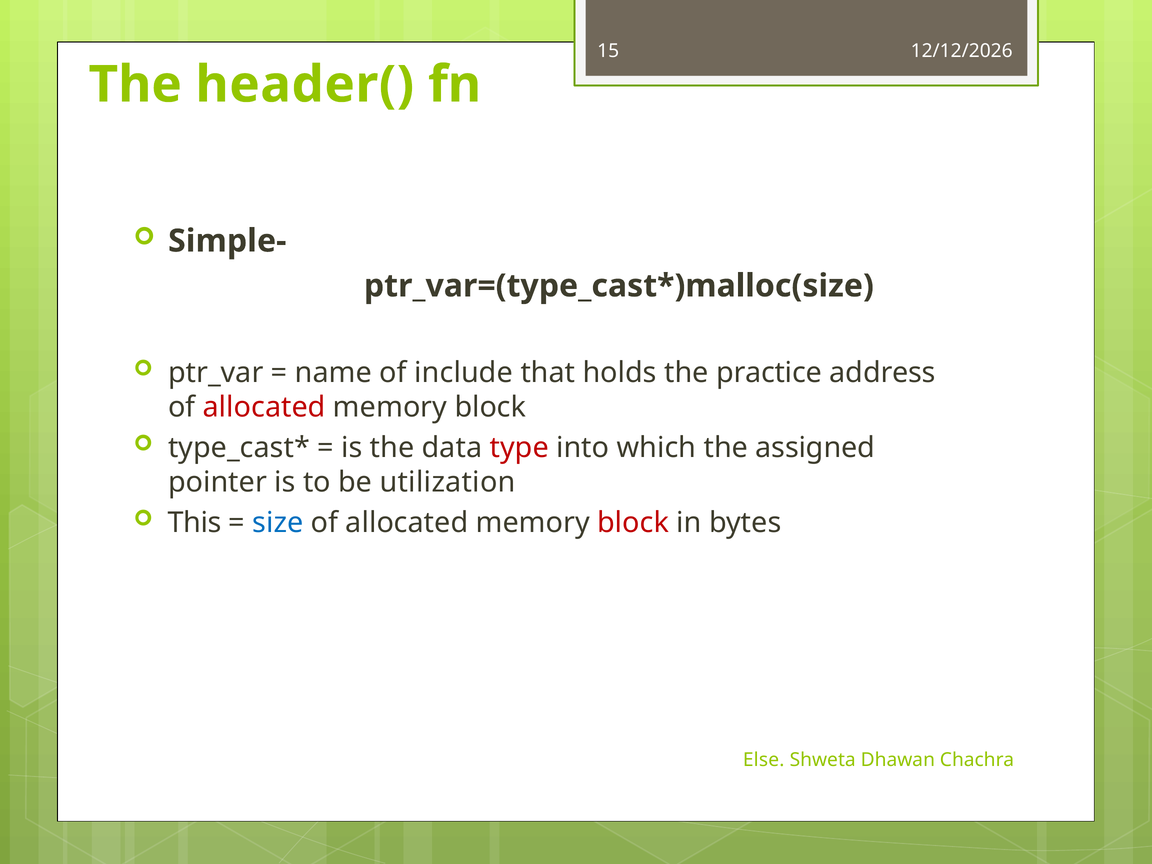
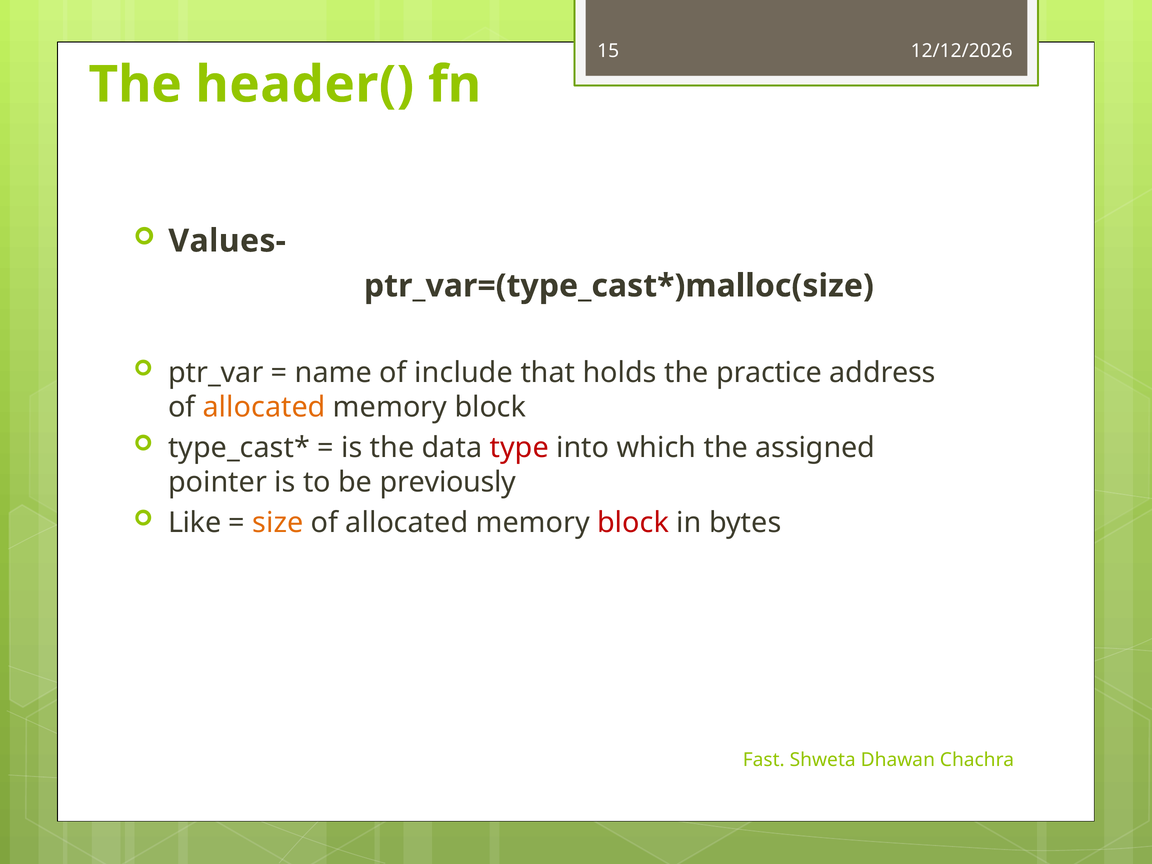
Simple-: Simple- -> Values- (227, 241)
allocated colour: red -> orange (264, 407)
utilization: utilization -> previously (448, 482)
This: This -> Like (195, 523)
size colour: blue -> orange (278, 523)
Else: Else -> Fast (764, 760)
